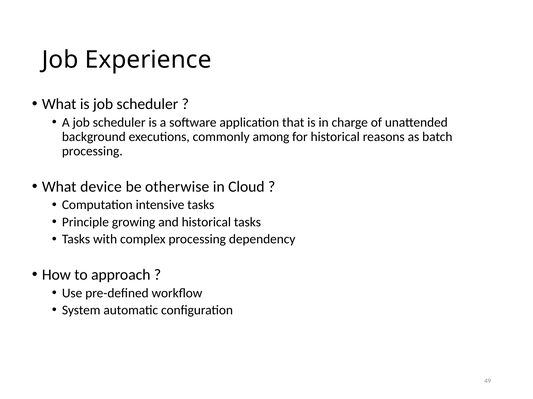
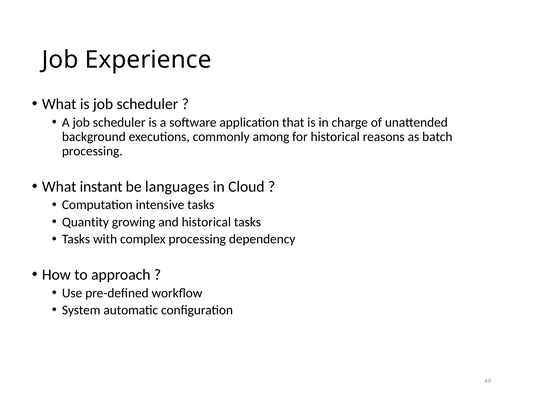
device: device -> instant (101, 187)
otherwise: otherwise -> languages (177, 187)
Principle: Principle -> Quantity (85, 222)
